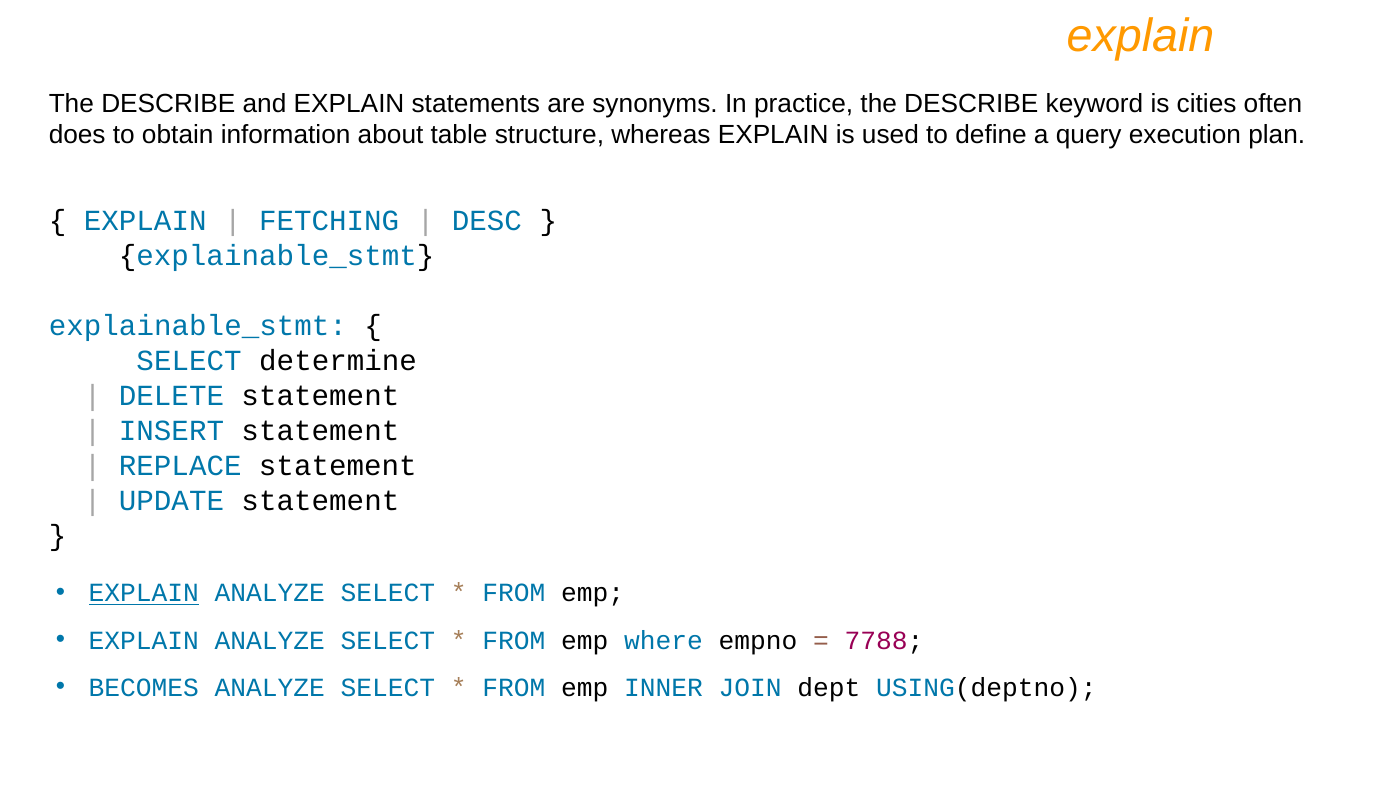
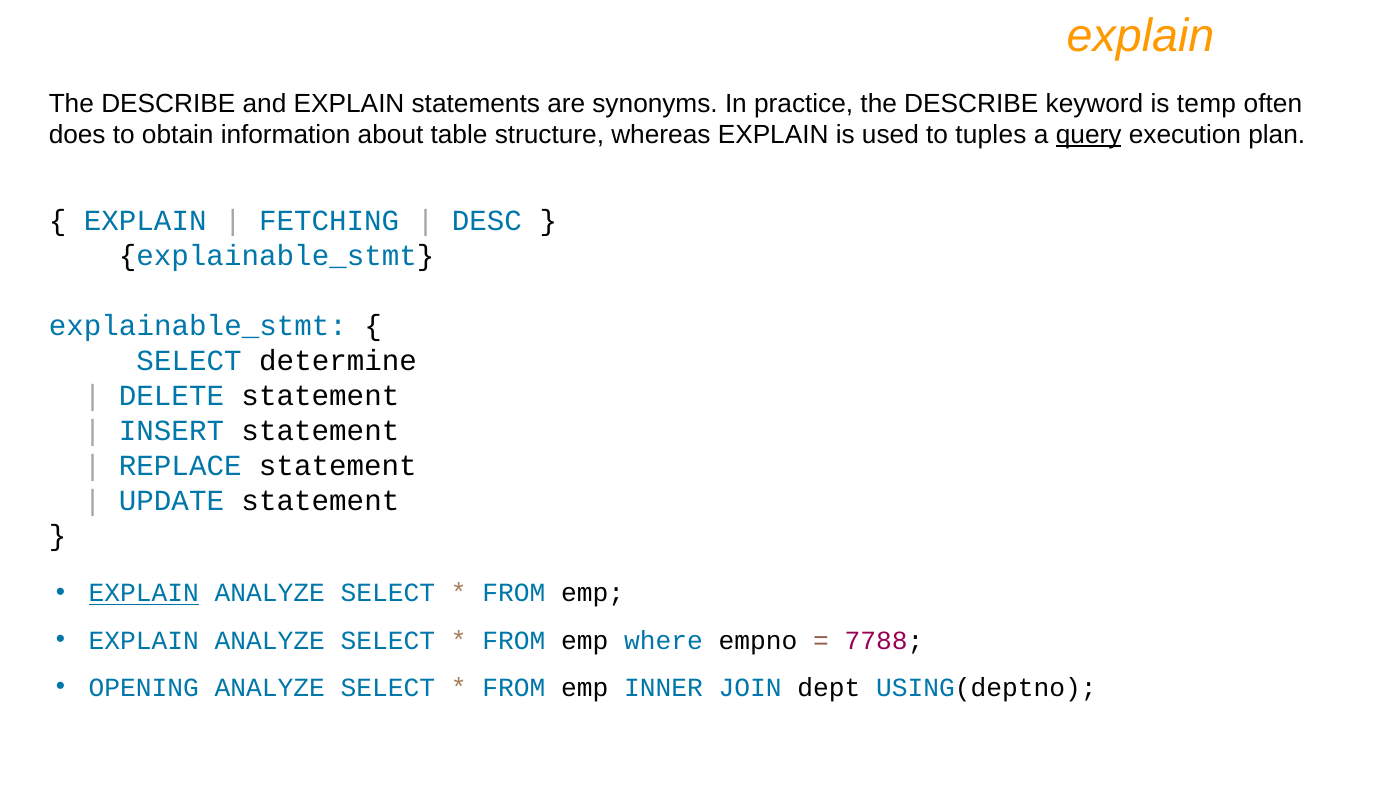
cities: cities -> temp (1206, 103)
define: define -> tuples (991, 135)
query underline: none -> present (1089, 135)
BECOMES: BECOMES -> OPENING (144, 688)
